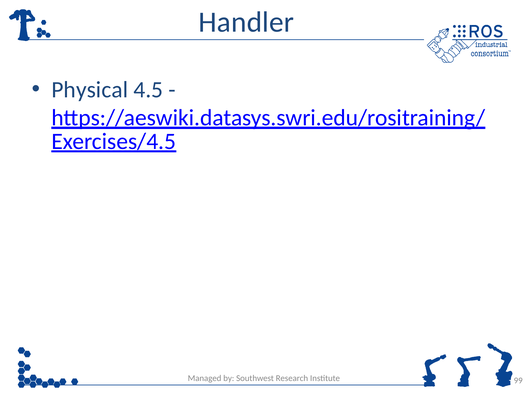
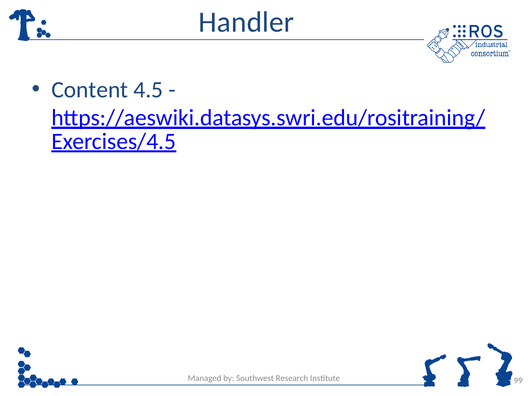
Physical: Physical -> Content (90, 90)
